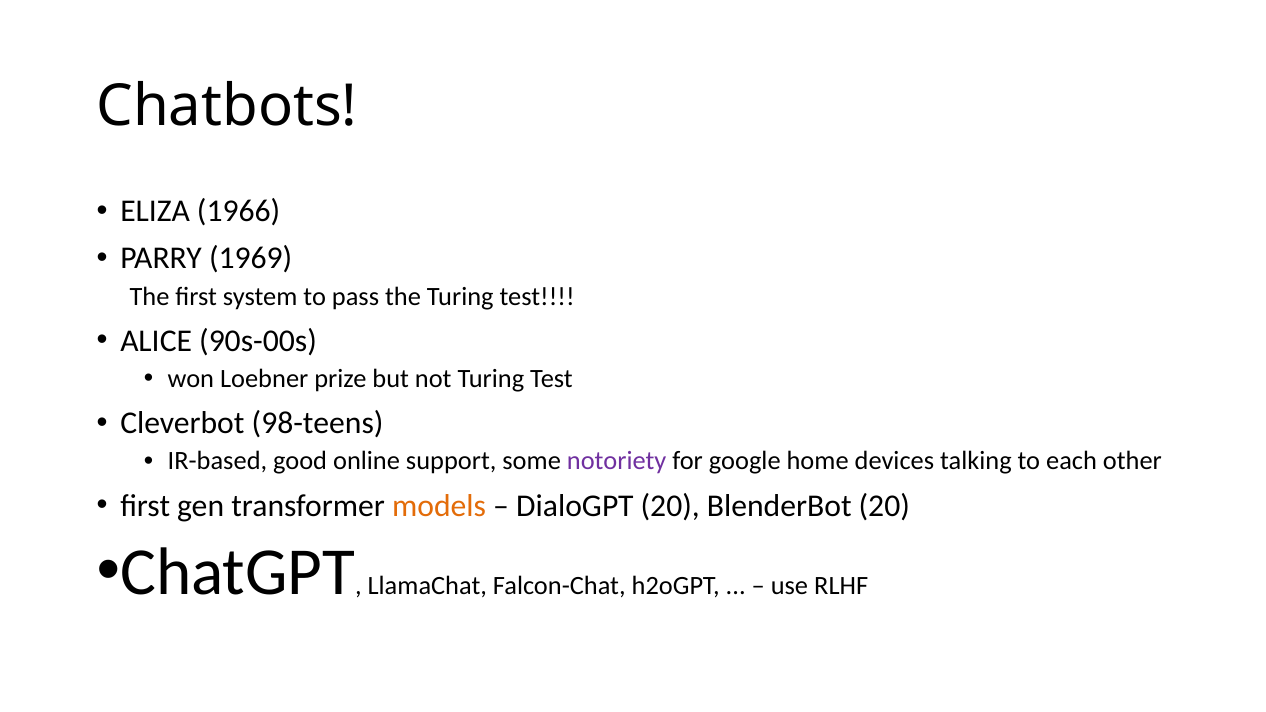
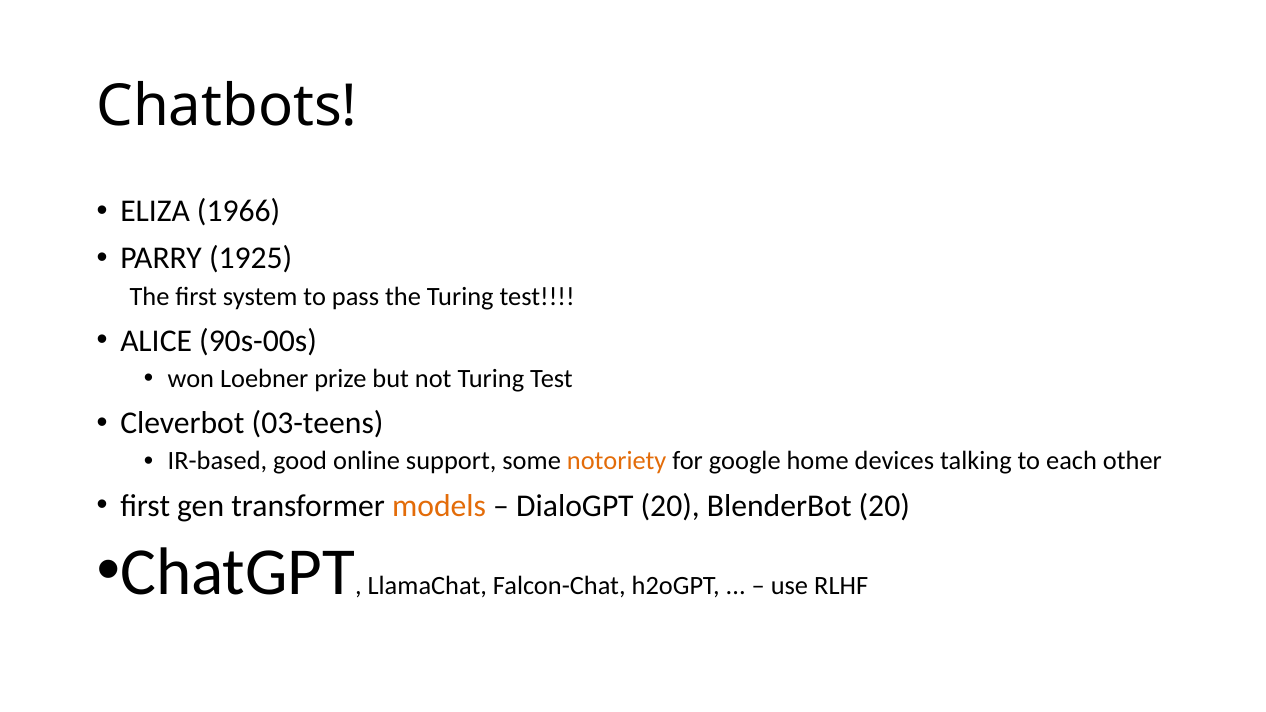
1969: 1969 -> 1925 (251, 259)
98-teens: 98-teens -> 03-teens (318, 423)
notoriety colour: purple -> orange (617, 461)
